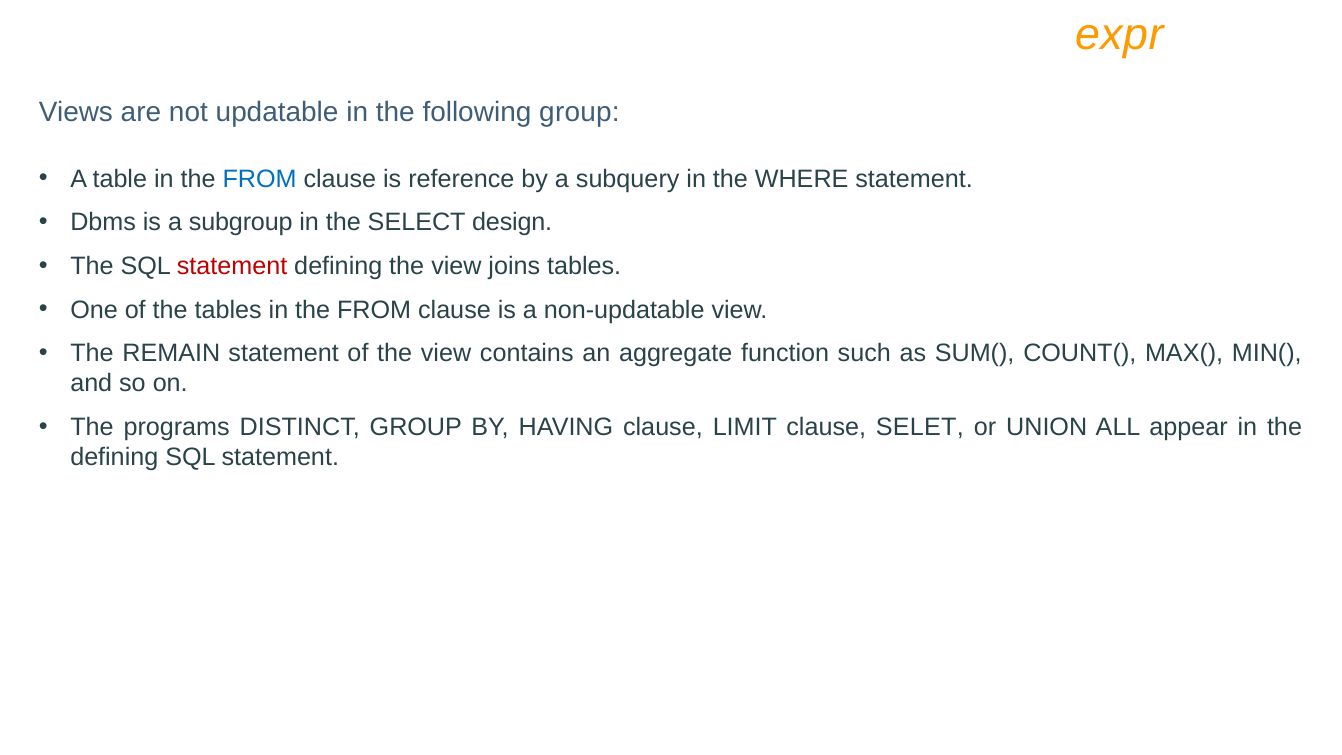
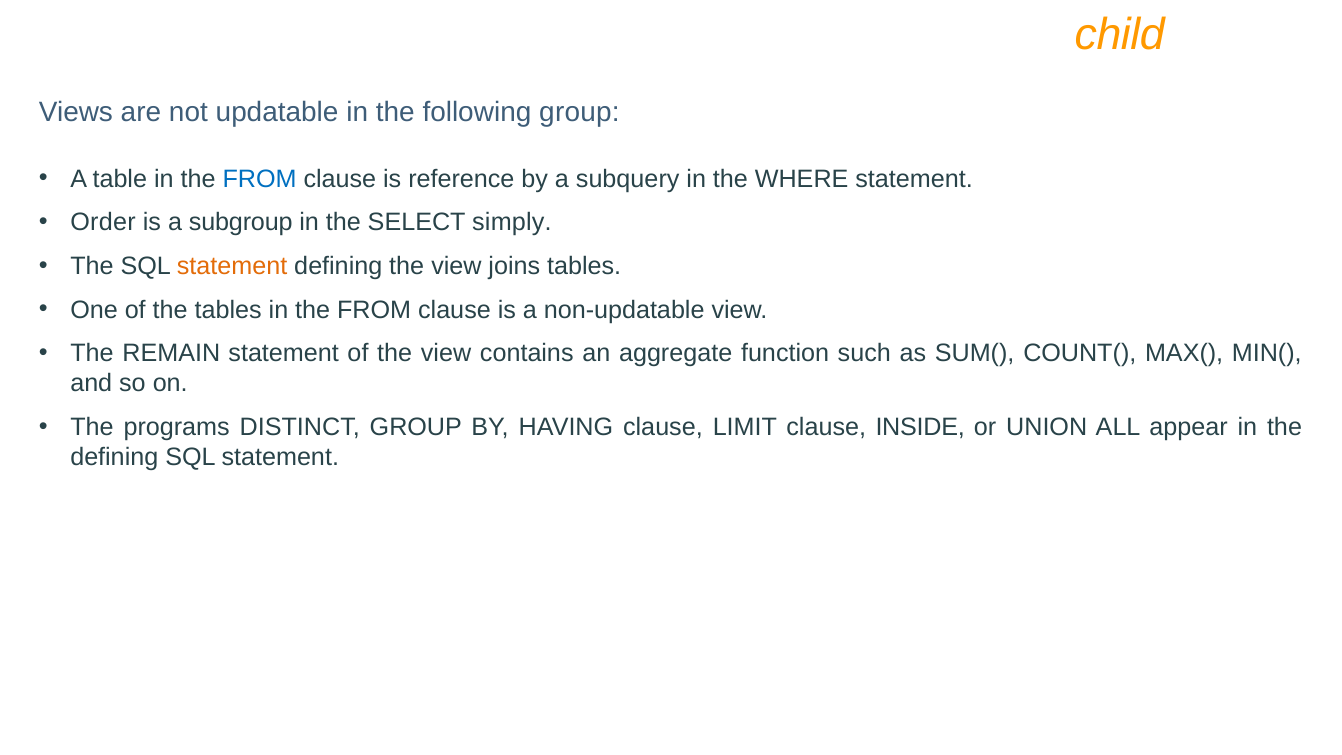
expr: expr -> child (1120, 35)
Dbms: Dbms -> Order (103, 223)
design: design -> simply (512, 223)
statement colour: red -> orange (232, 266)
SELET: SELET -> INSIDE (920, 427)
